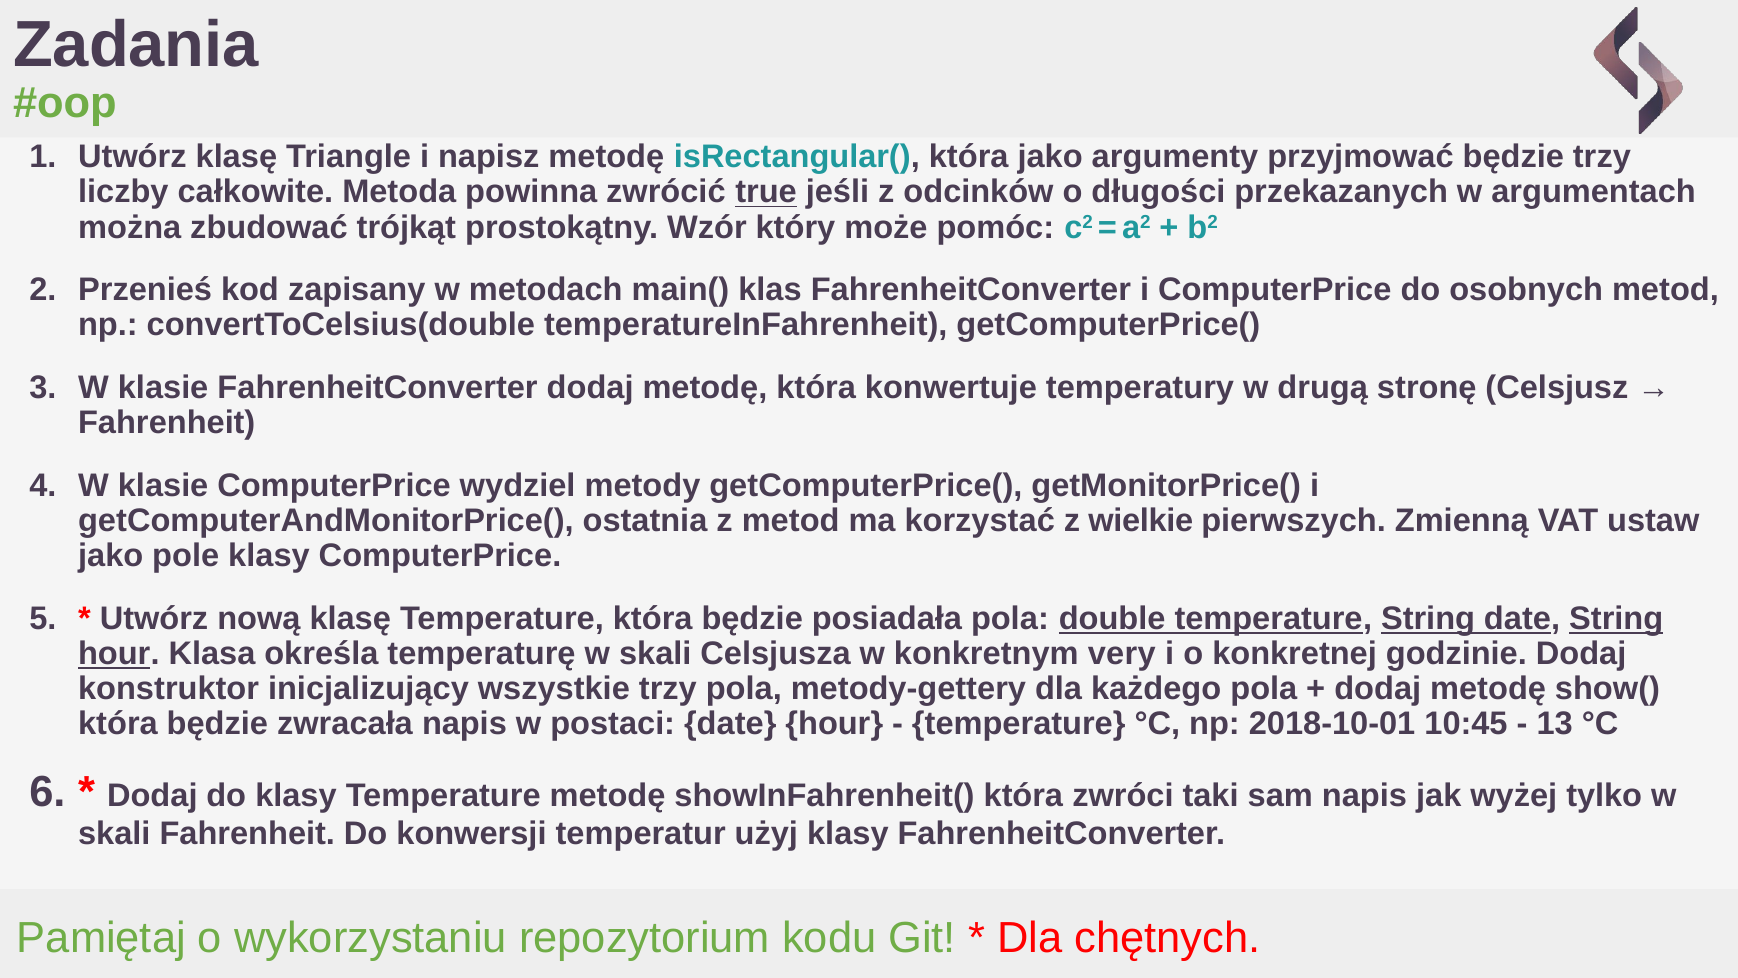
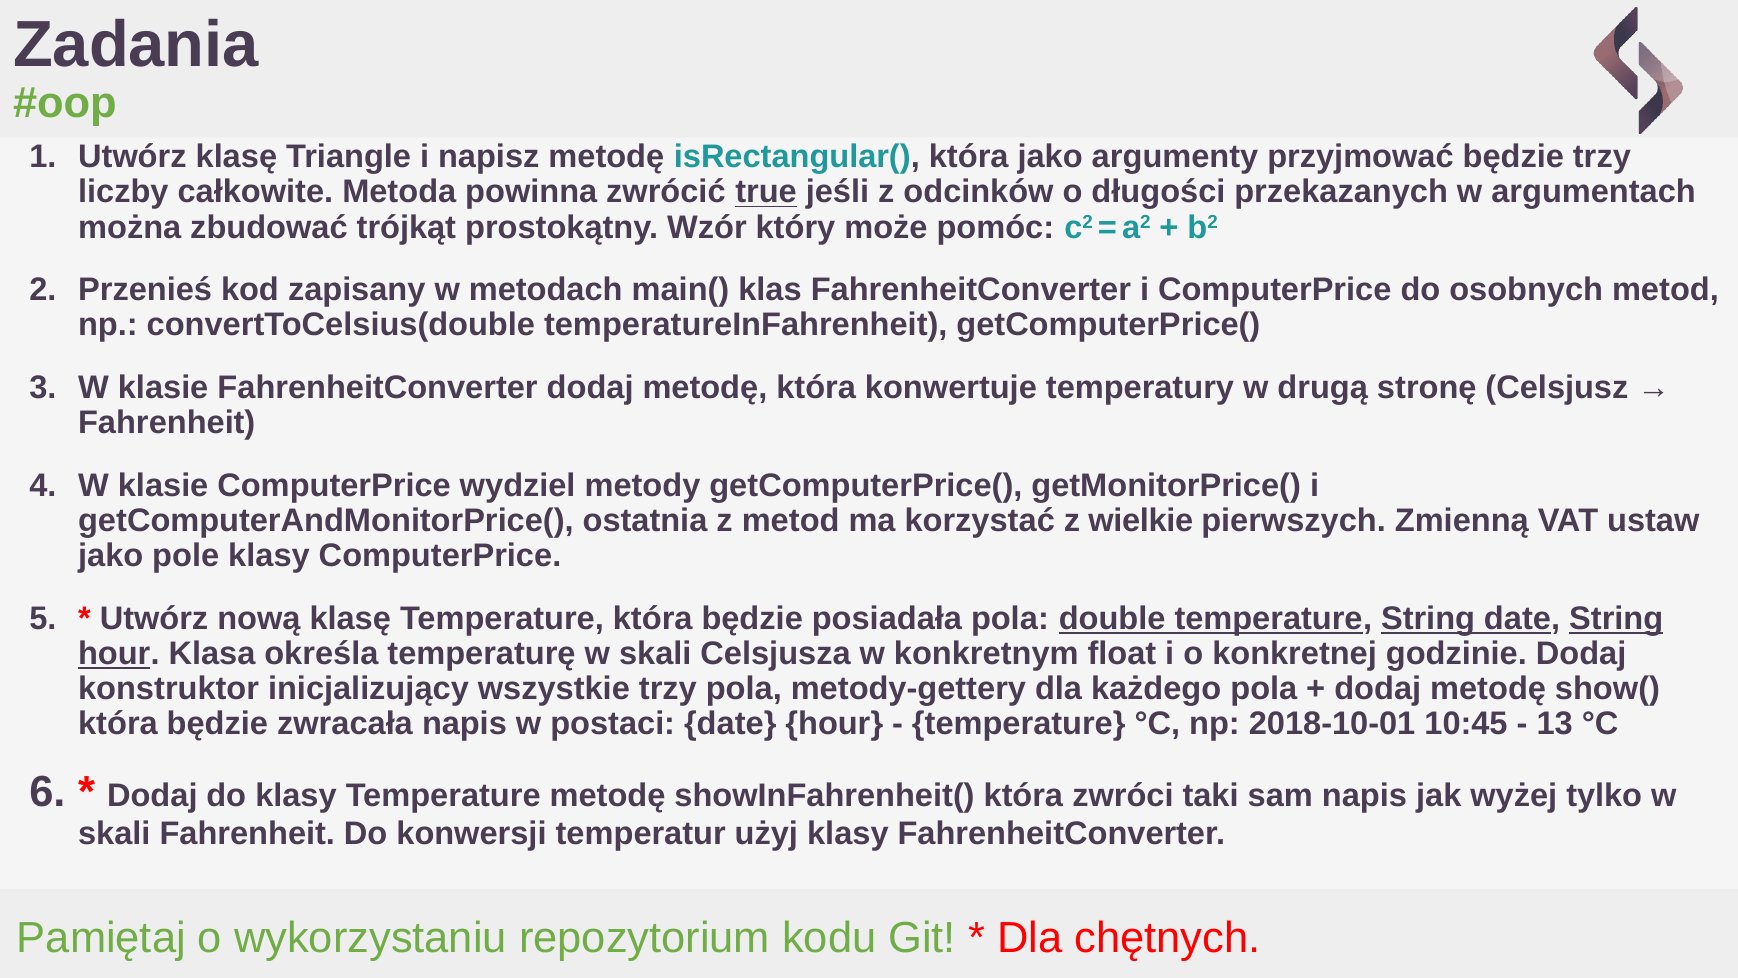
very: very -> float (1122, 654)
